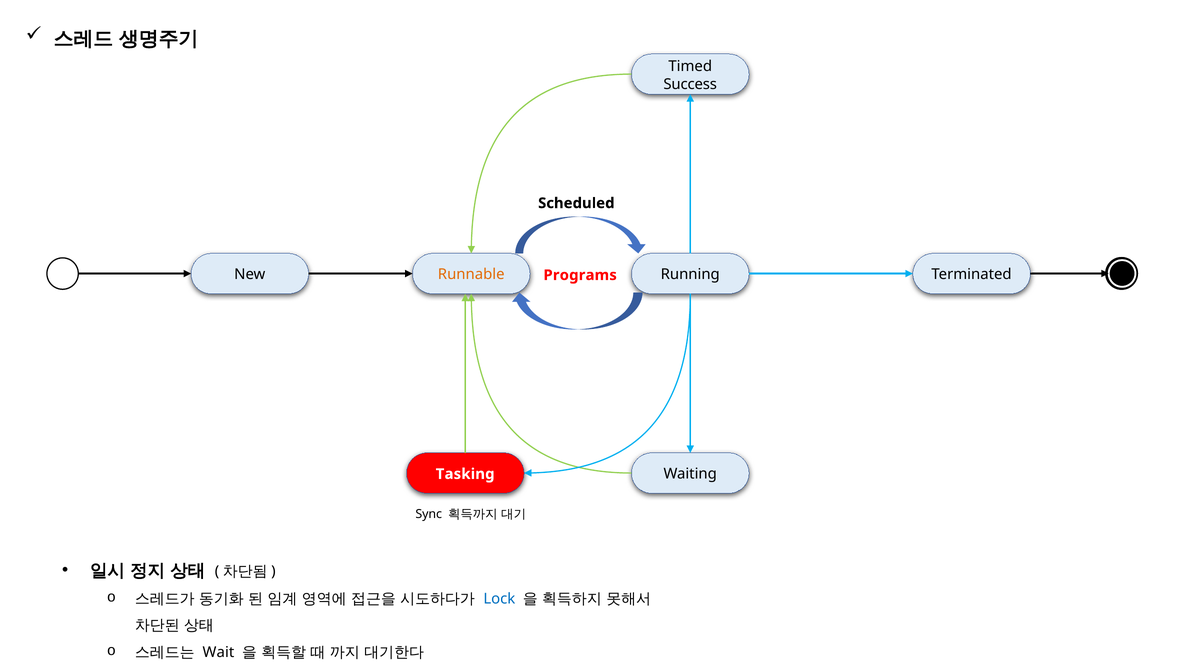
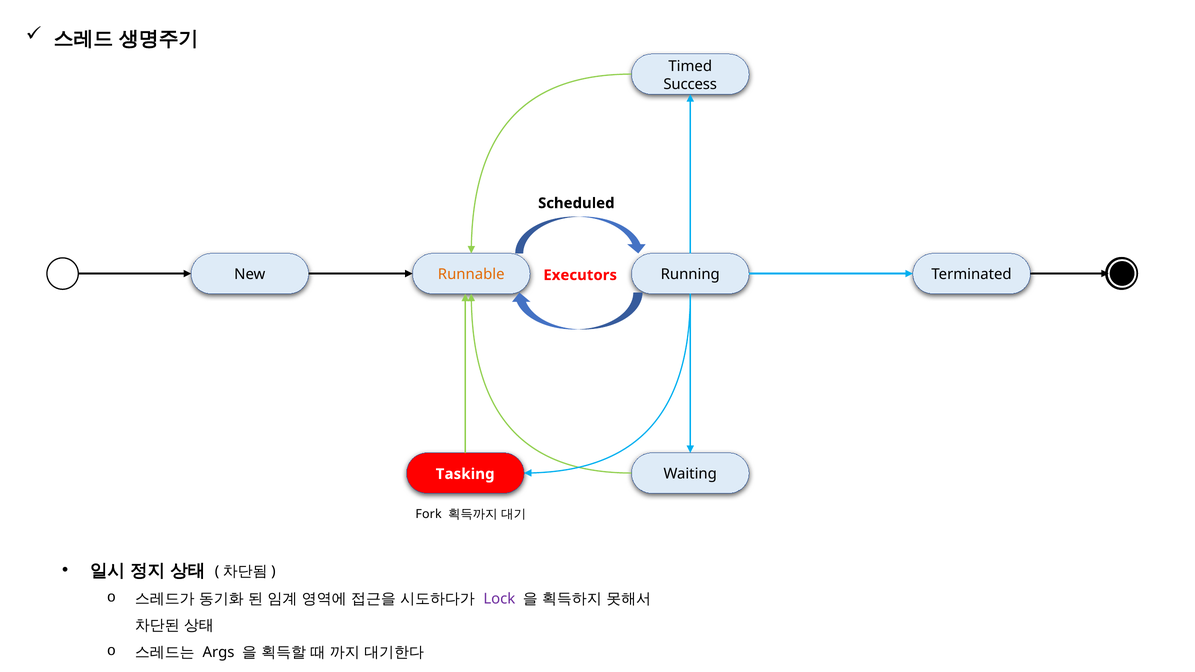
Programs: Programs -> Executors (580, 275)
Sync: Sync -> Fork (429, 514)
Lock colour: blue -> purple (499, 599)
Wait: Wait -> Args (219, 653)
